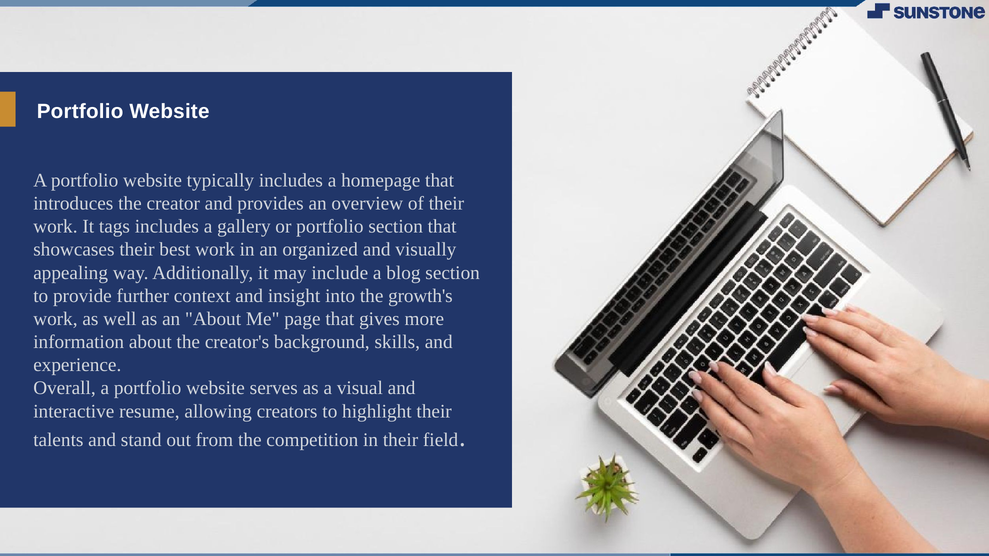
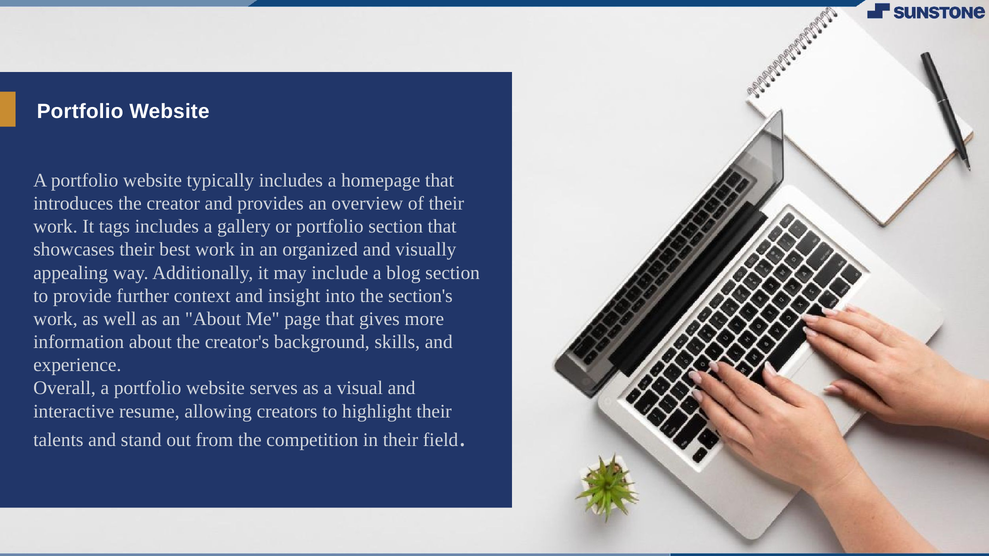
growth's: growth's -> section's (420, 296)
